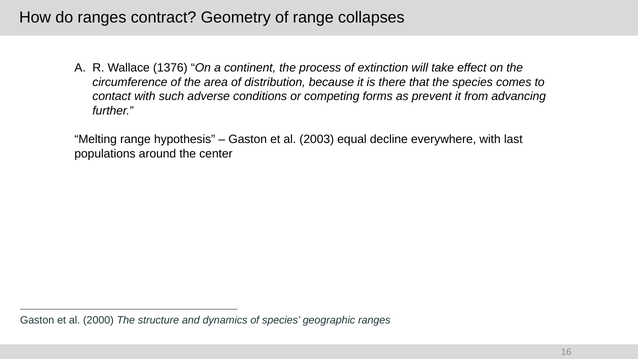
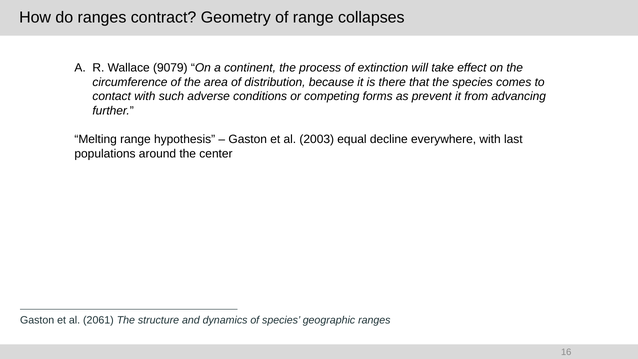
1376: 1376 -> 9079 (170, 68)
2000: 2000 -> 2061 (98, 320)
